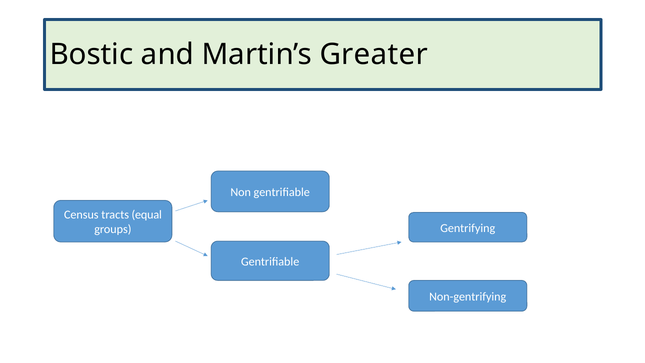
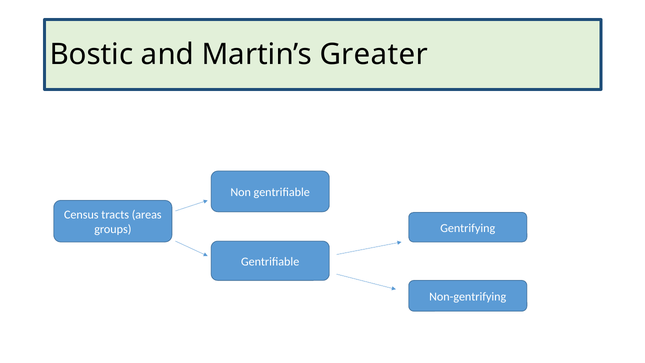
equal: equal -> areas (147, 215)
